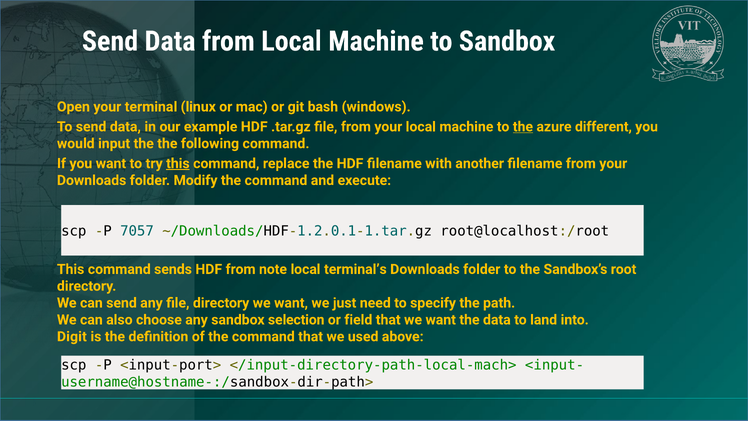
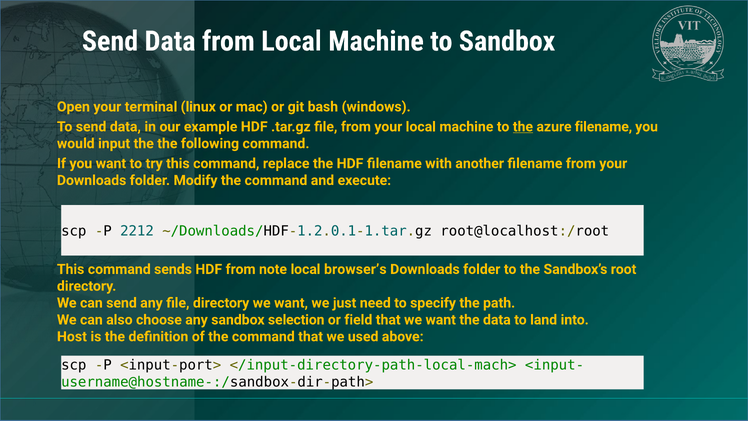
azure different: different -> filename (603, 127)
this underline: present -> none (178, 163)
7057: 7057 -> 2212 (137, 231)
terminal’s: terminal’s -> browser’s (355, 269)
Digit: Digit -> Host (72, 336)
